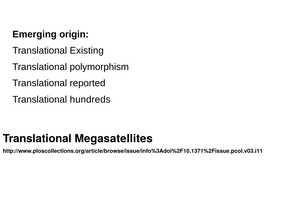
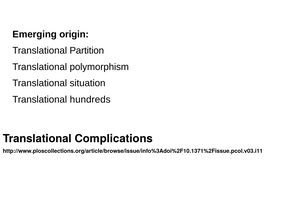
Existing: Existing -> Partition (87, 51)
reported: reported -> situation (88, 83)
Megasatellites: Megasatellites -> Complications (114, 139)
